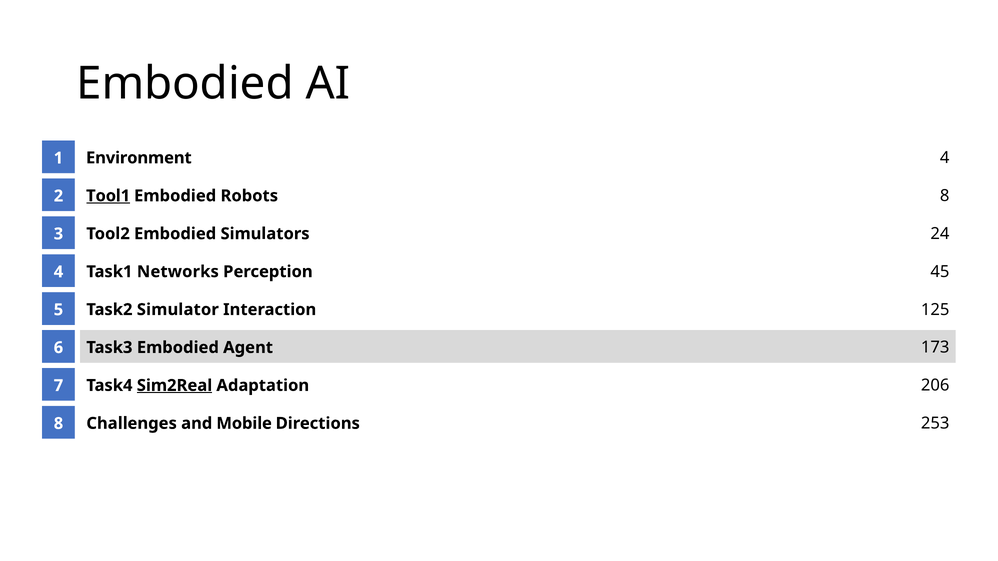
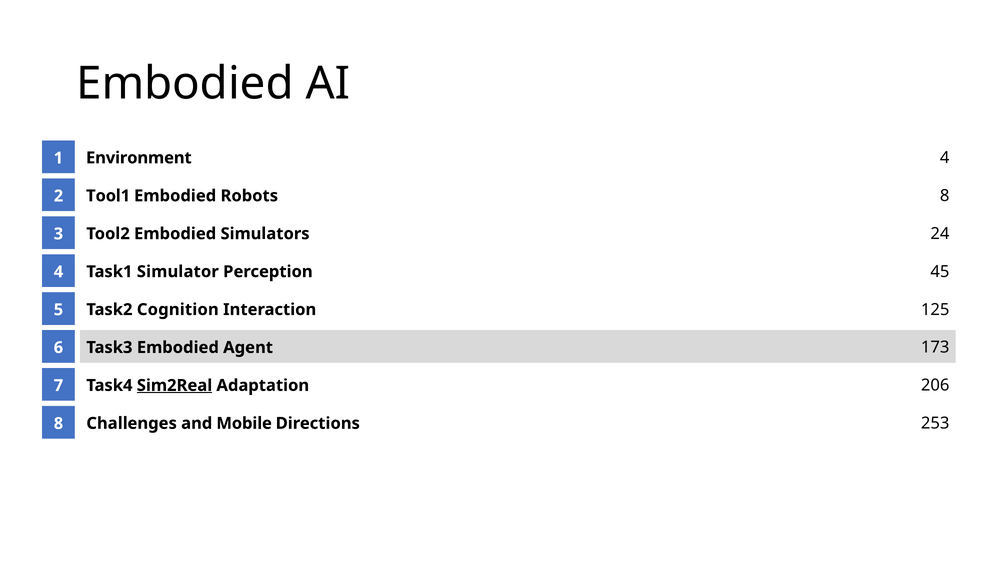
Tool1 underline: present -> none (108, 196)
Networks: Networks -> Simulator (178, 272)
Simulator: Simulator -> Cognition (178, 310)
